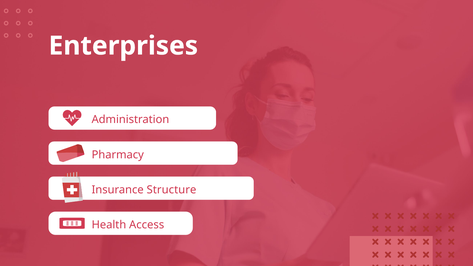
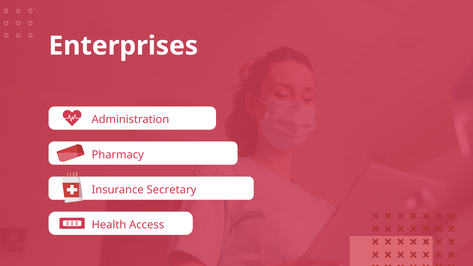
Structure: Structure -> Secretary (172, 190)
